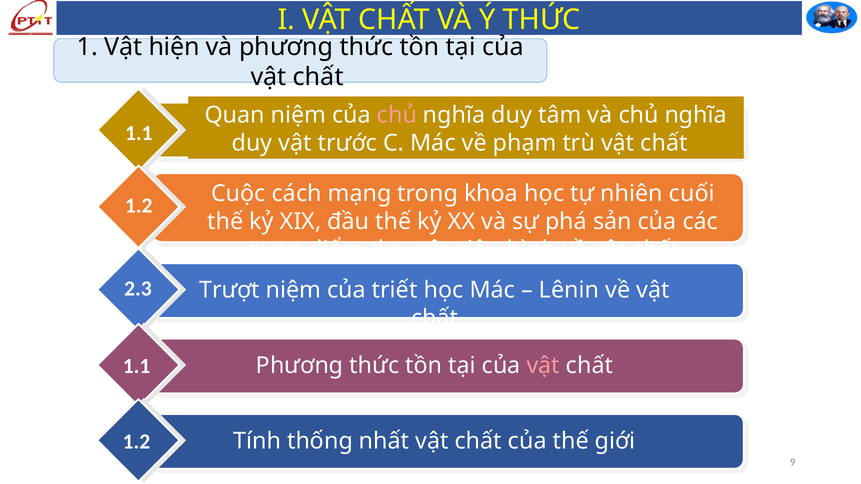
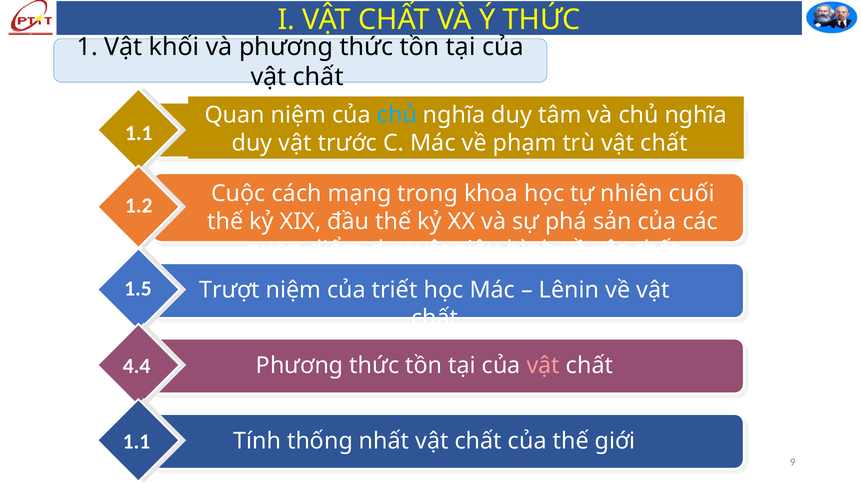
hiện: hiện -> khối (174, 47)
chủ colour: pink -> light blue (397, 115)
2.3: 2.3 -> 1.5 (138, 289)
1.1: 1.1 -> 4.4 (137, 366)
1.2: 1.2 -> 1.1 (136, 442)
